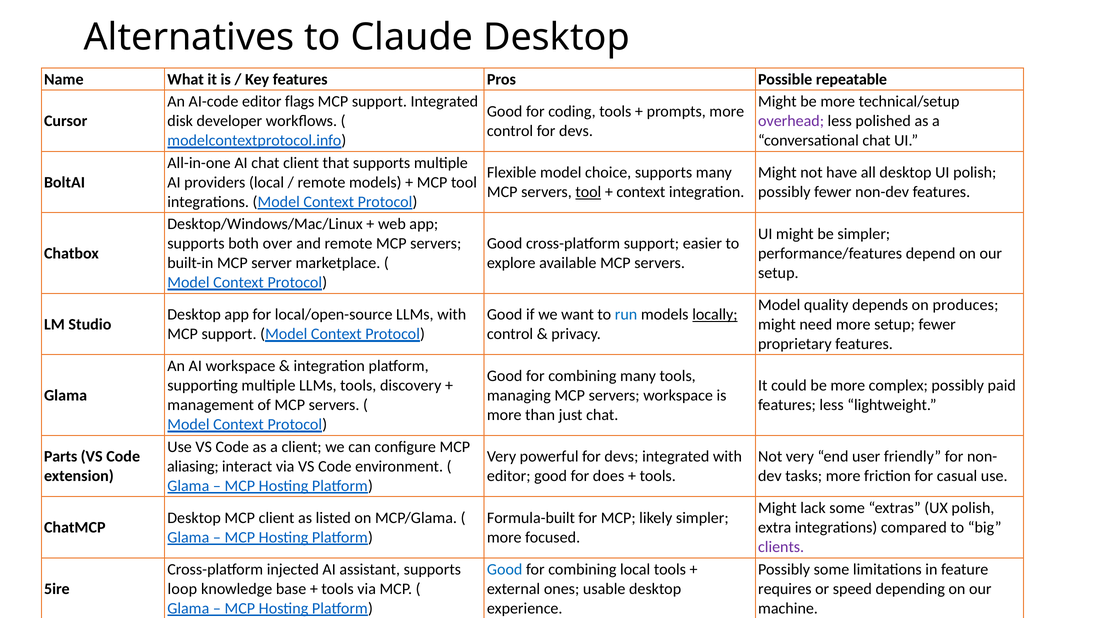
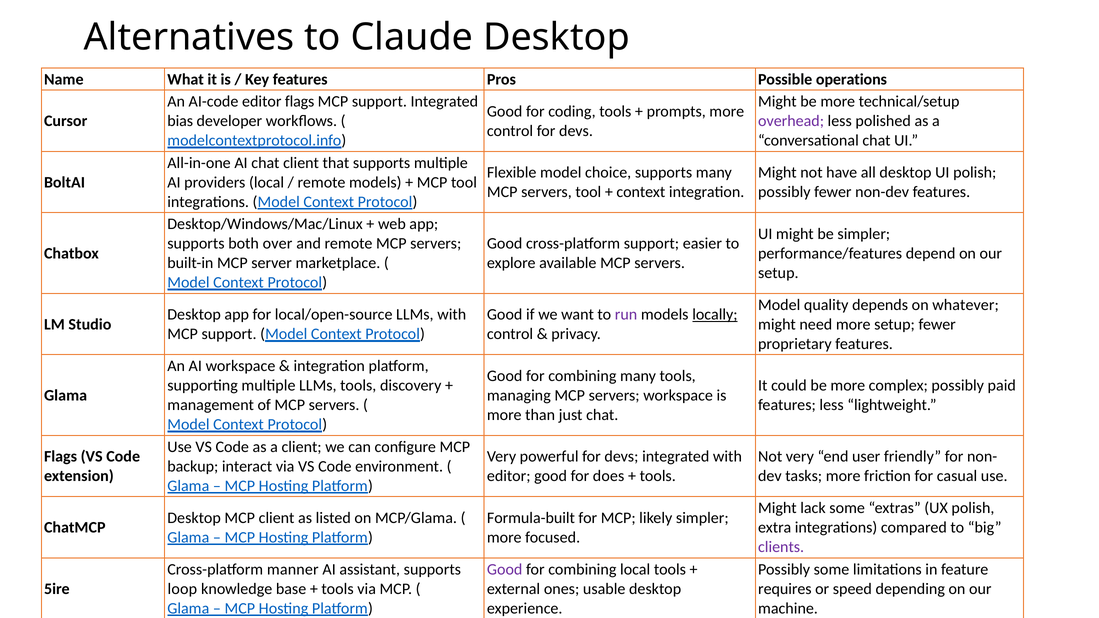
repeatable: repeatable -> operations (851, 79)
disk: disk -> bias (180, 121)
tool underline: present -> none (588, 192)
produces: produces -> whatever (966, 305)
run colour: blue -> purple (626, 315)
Parts: Parts -> Flags (61, 457)
aliasing: aliasing -> backup (193, 466)
injected: injected -> manner (293, 569)
Good colour: blue -> purple (505, 569)
